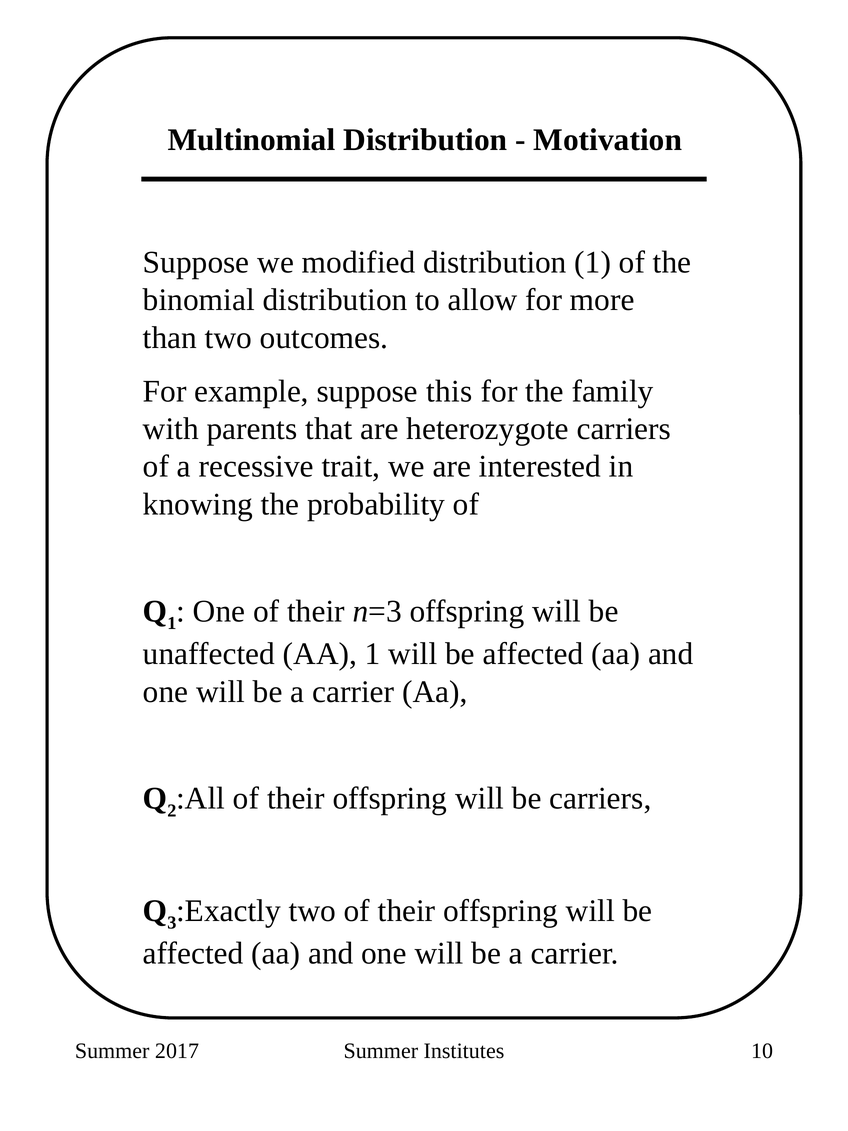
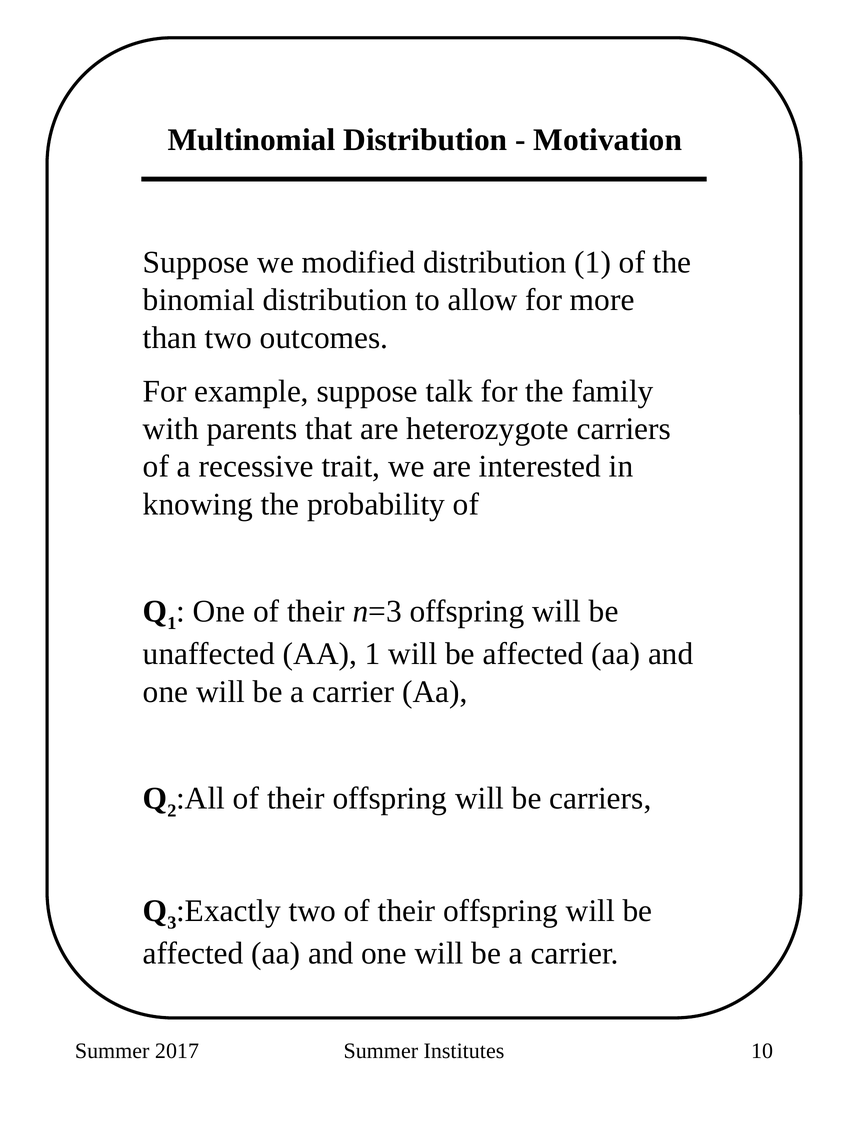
this: this -> talk (449, 391)
